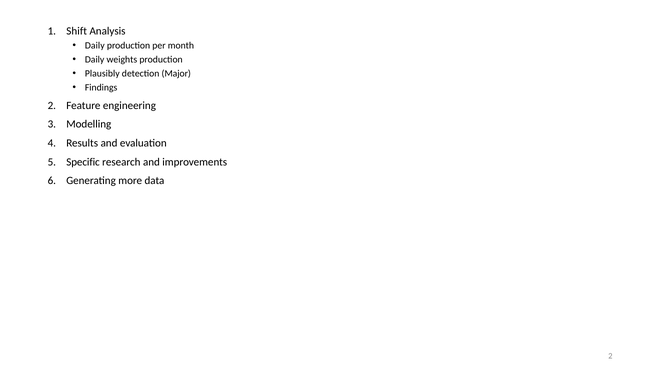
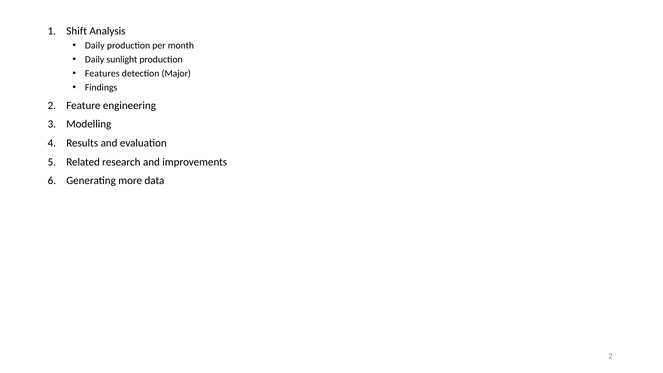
weights: weights -> sunlight (122, 60)
Plausibly: Plausibly -> Features (102, 73)
Specific: Specific -> Related (83, 162)
